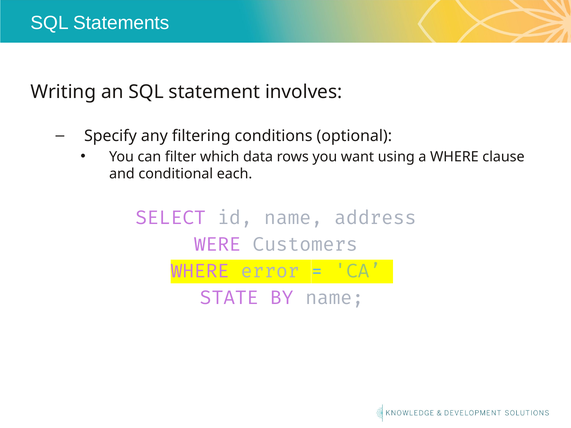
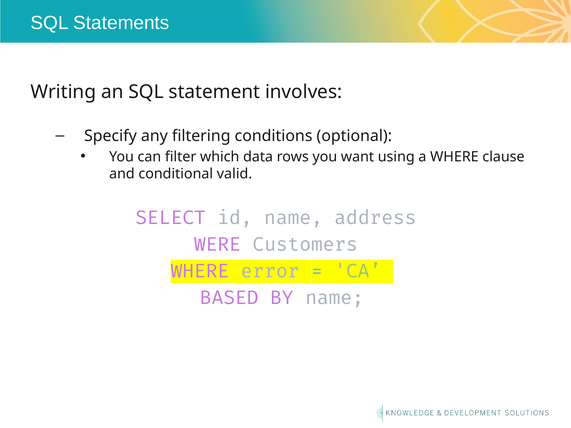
each: each -> valid (234, 174)
STATE: STATE -> BASED (229, 298)
